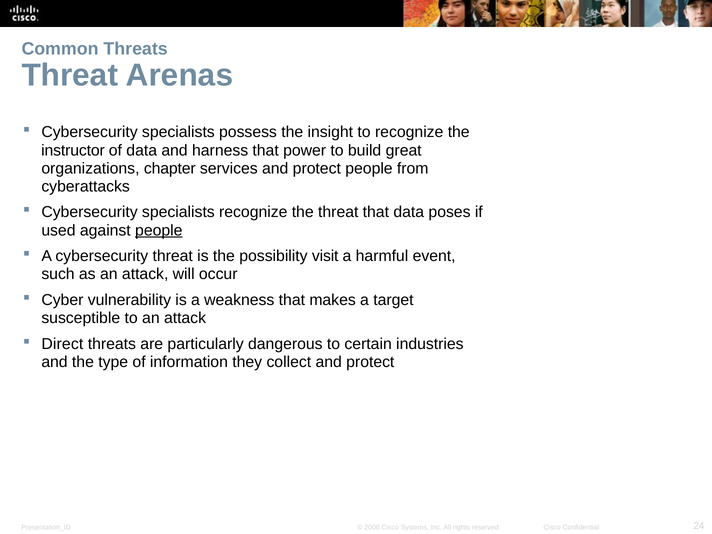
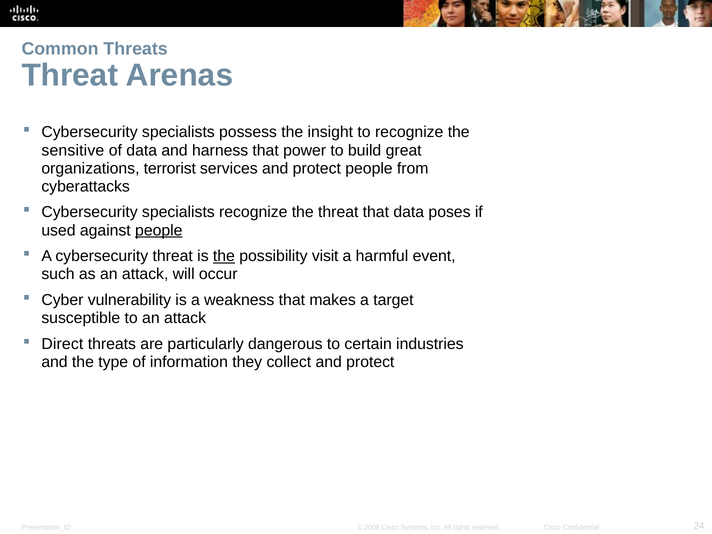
instructor: instructor -> sensitive (73, 150)
chapter: chapter -> terrorist (170, 168)
the underline: none -> present (224, 256)
